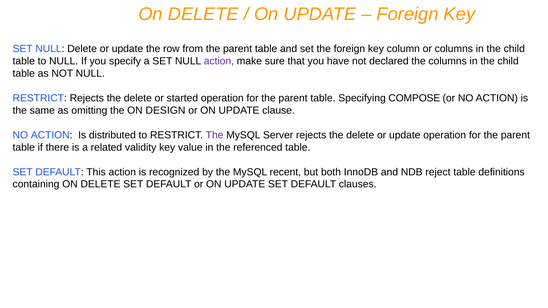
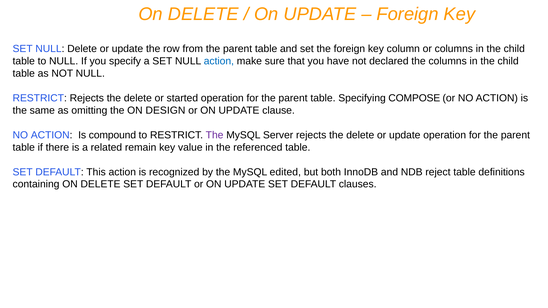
action colour: purple -> blue (219, 61)
distributed: distributed -> compound (112, 135)
validity: validity -> remain (141, 147)
recent: recent -> edited (285, 172)
